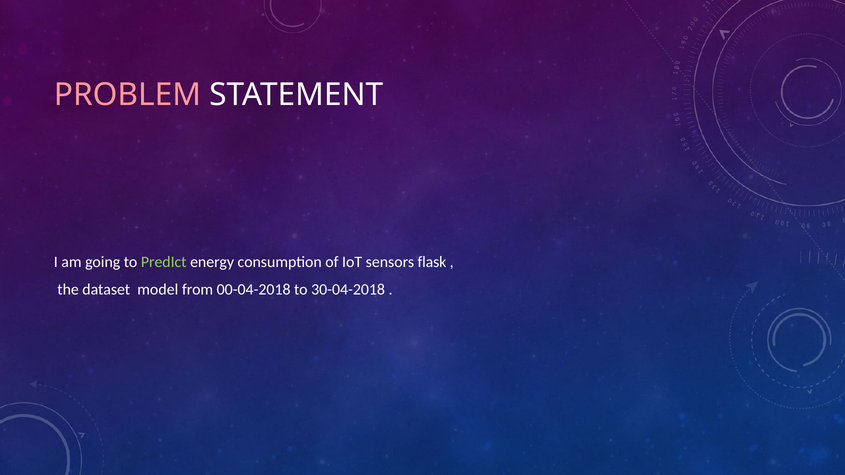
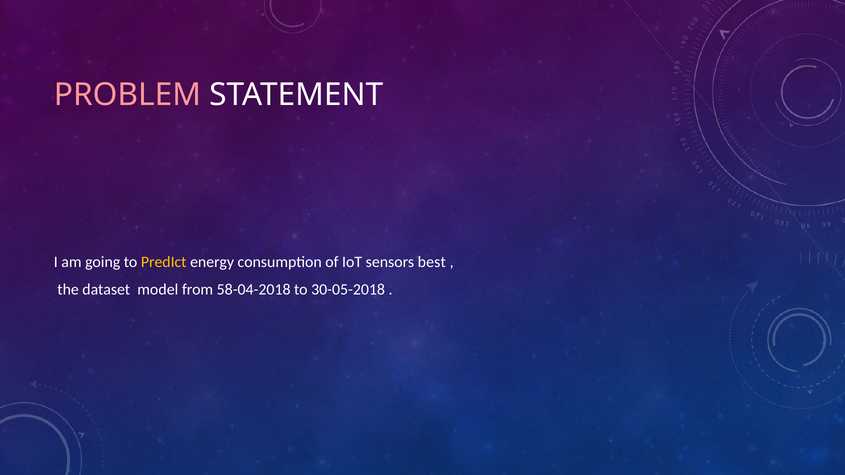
PredIct colour: light green -> yellow (164, 262)
flask: flask -> best (432, 262)
00-04-2018: 00-04-2018 -> 58-04-2018 (254, 290)
30-04-2018: 30-04-2018 -> 30-05-2018 (348, 290)
